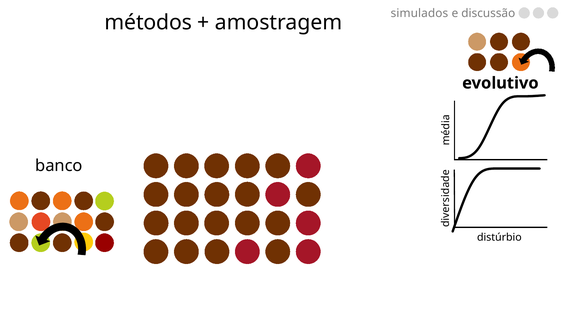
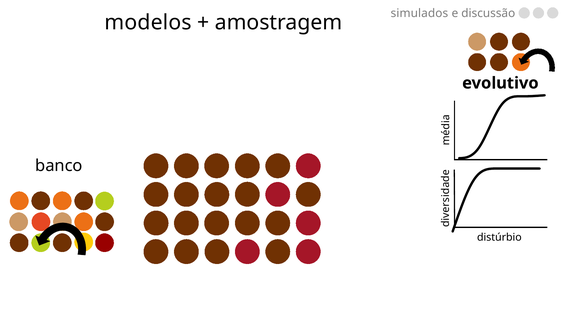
métodos: métodos -> modelos (148, 22)
